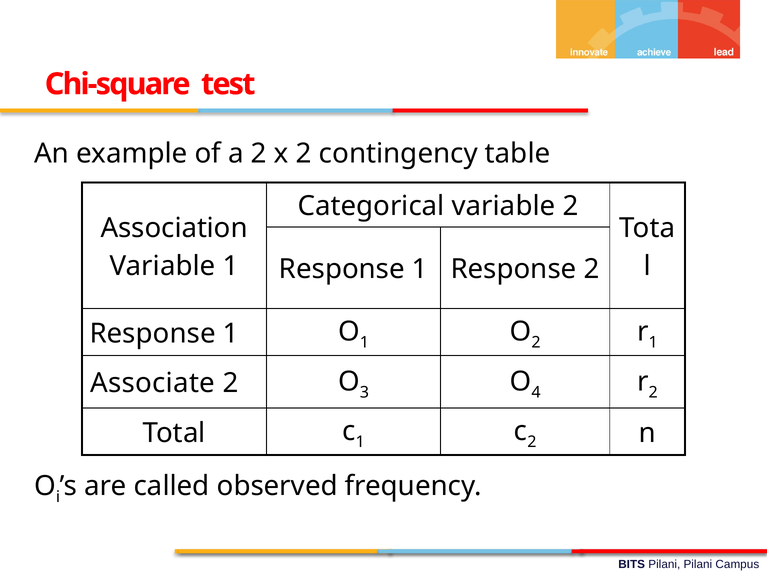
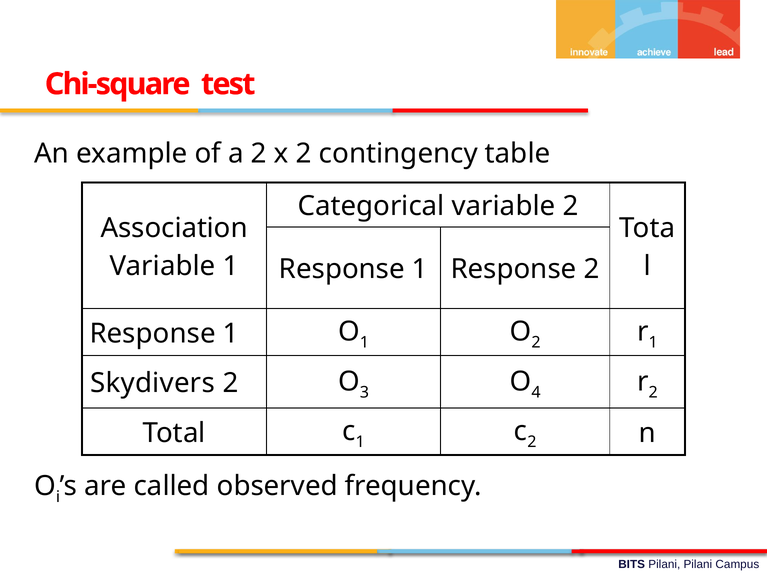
Associate: Associate -> Skydivers (153, 383)
